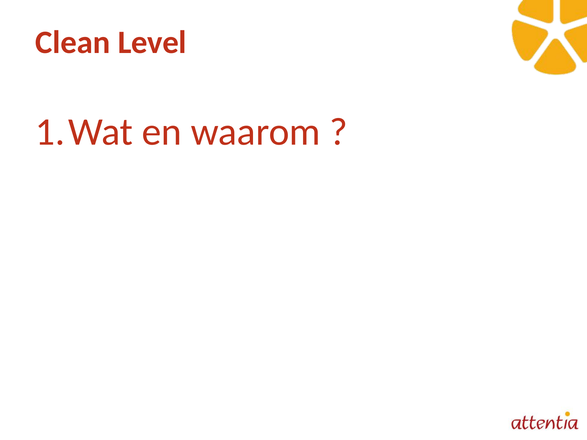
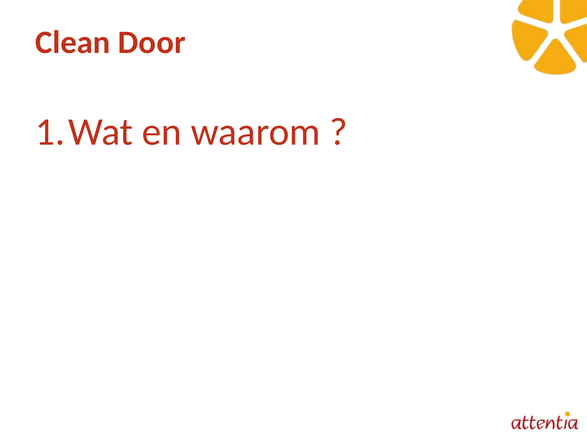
Level: Level -> Door (152, 42)
